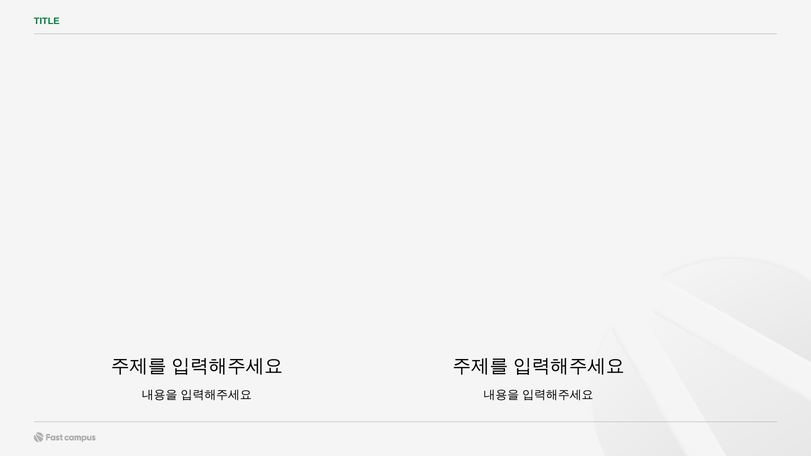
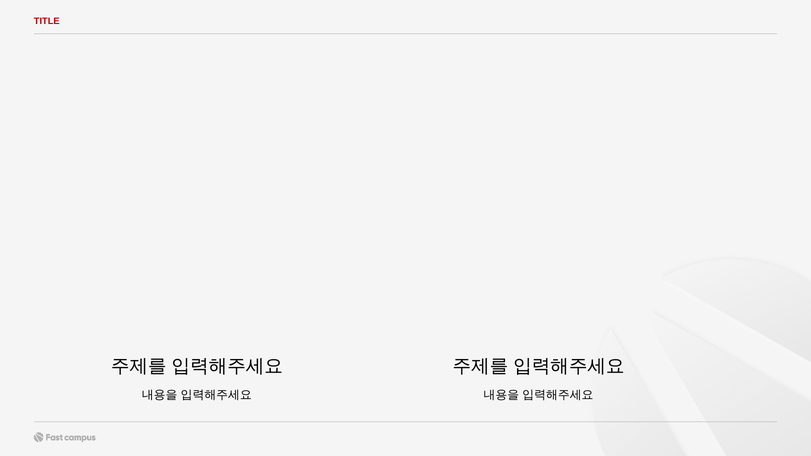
TITLE colour: green -> red (47, 21)
